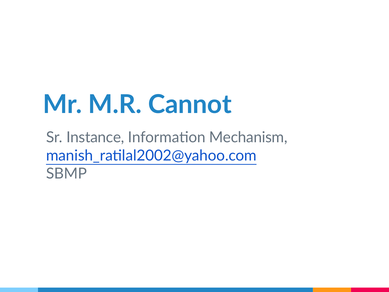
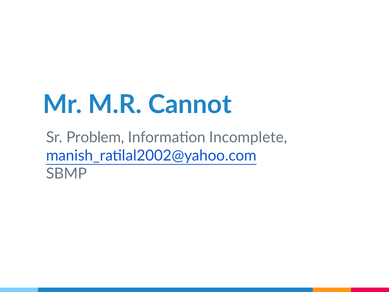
Instance: Instance -> Problem (95, 137)
Mechanism: Mechanism -> Incomplete (248, 137)
